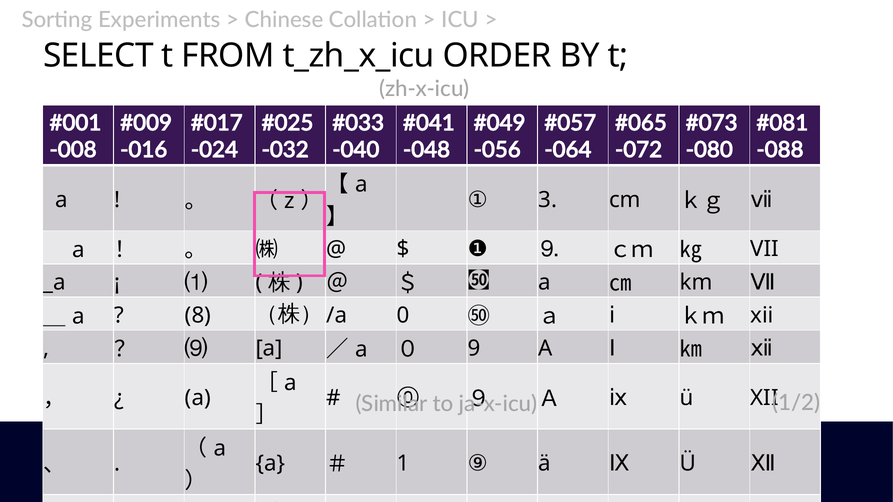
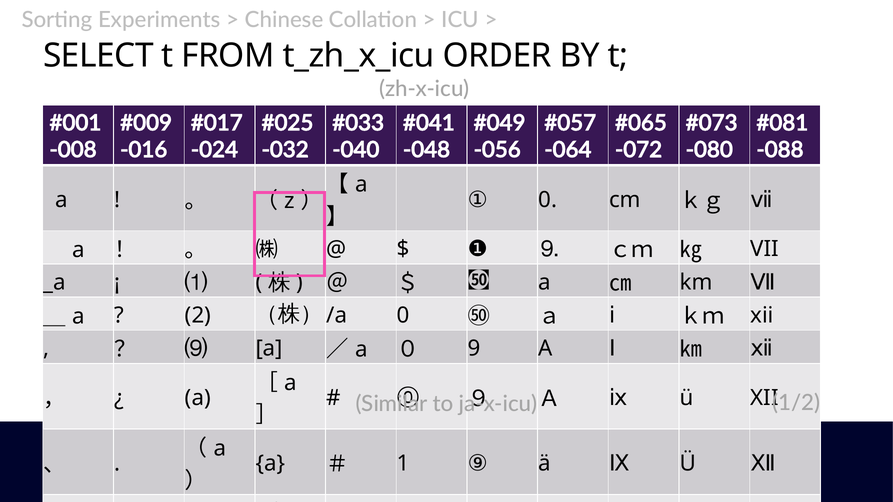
① 3: 3 -> 0 (548, 200)
8: 8 -> 2 (198, 315)
